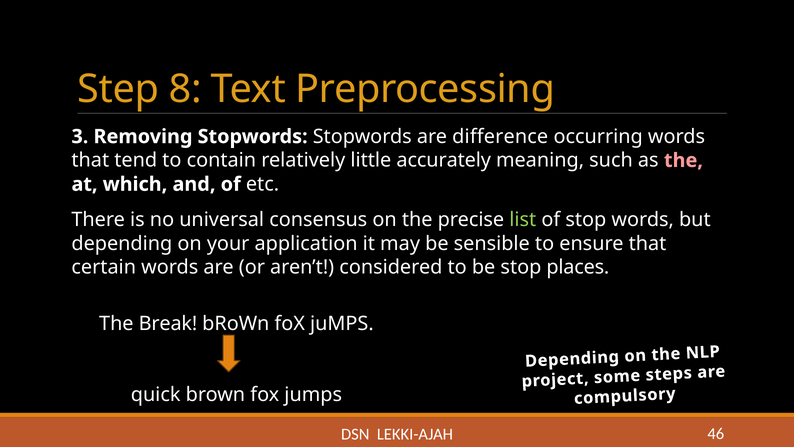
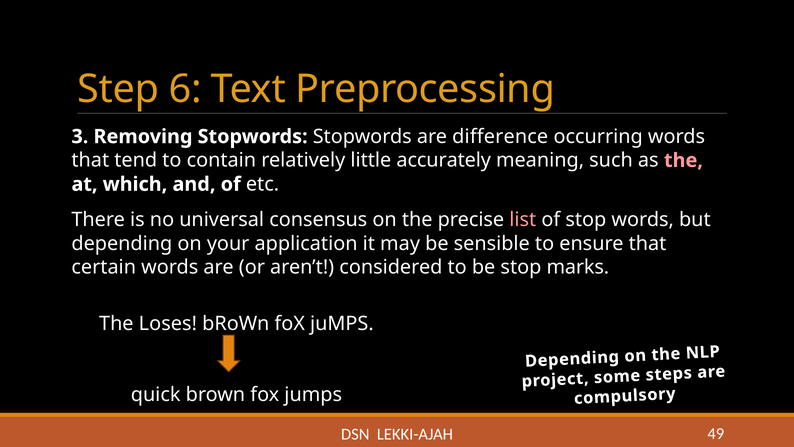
8: 8 -> 6 (185, 89)
list colour: light green -> pink (523, 220)
places: places -> marks (578, 267)
Break: Break -> Loses (168, 323)
46: 46 -> 49 (716, 434)
